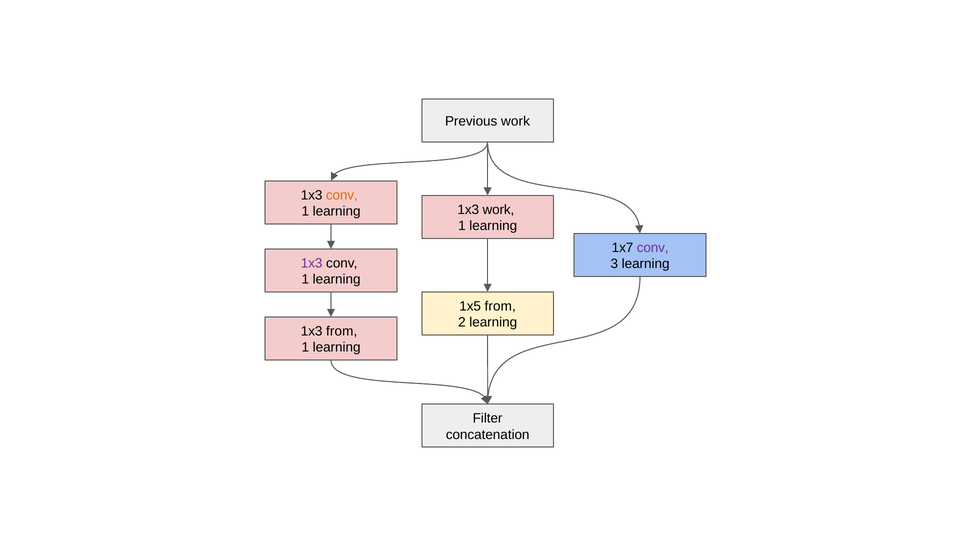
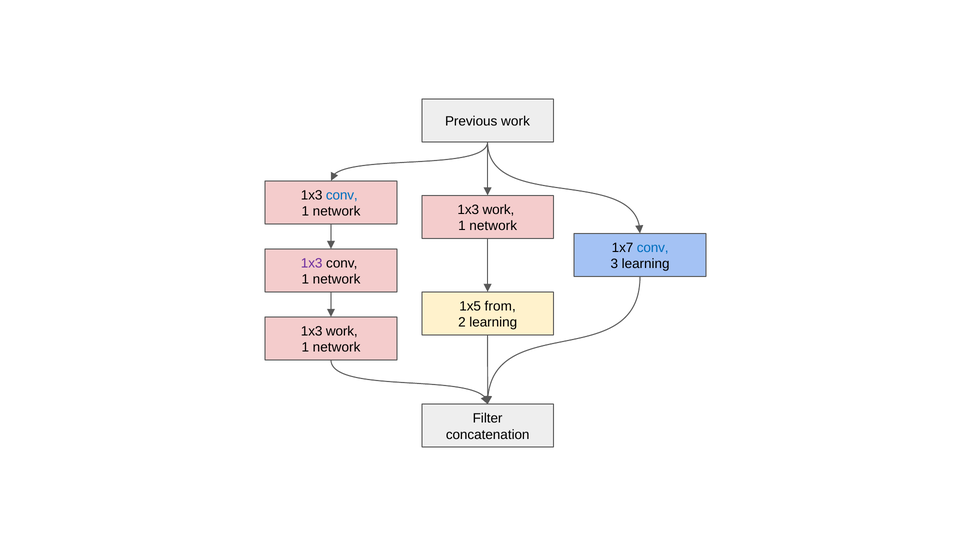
conv colour: orange -> blue (342, 195)
learning: learning -> network (337, 211)
learning: learning -> network (493, 226)
conv colour: purple -> blue (653, 248)
learning: learning -> network (337, 280)
from: from -> work (342, 331)
learning: learning -> network (337, 348)
